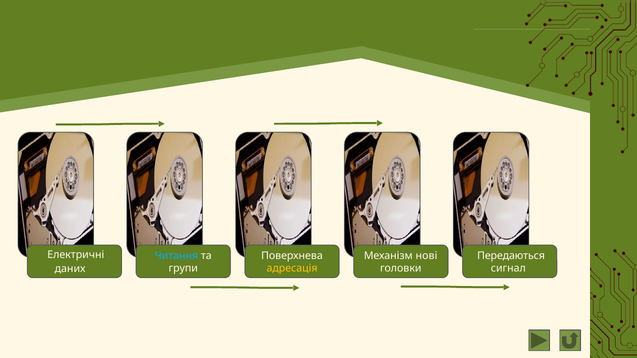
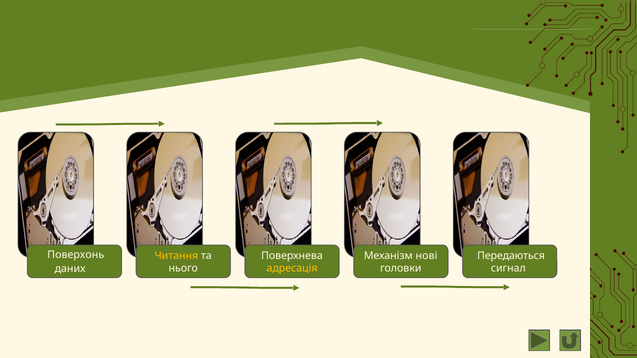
Електричні: Електричні -> Поверхонь (76, 255)
Читання colour: light blue -> yellow (176, 256)
групи: групи -> нього (183, 269)
